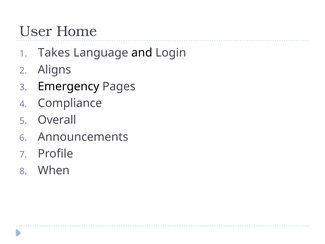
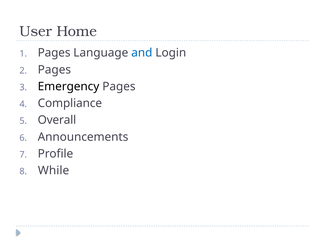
Takes: Takes -> Pages (54, 53)
and colour: black -> blue (142, 53)
Aligns: Aligns -> Pages (54, 70)
When: When -> While (54, 170)
